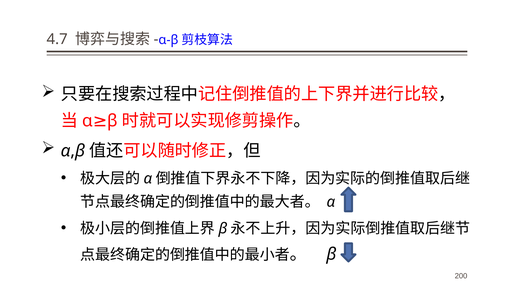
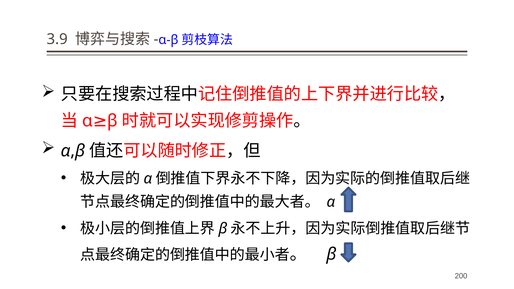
4.7: 4.7 -> 3.9 (57, 39)
